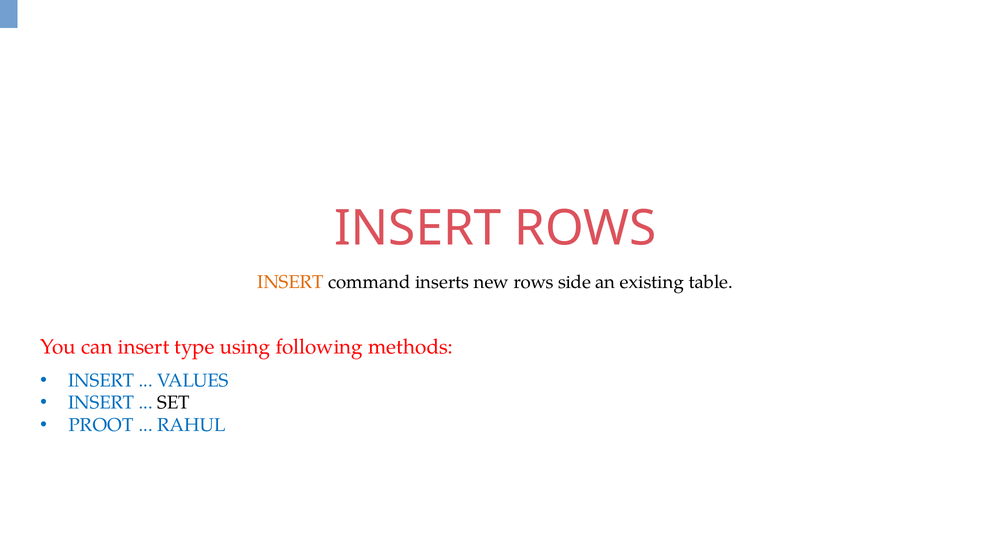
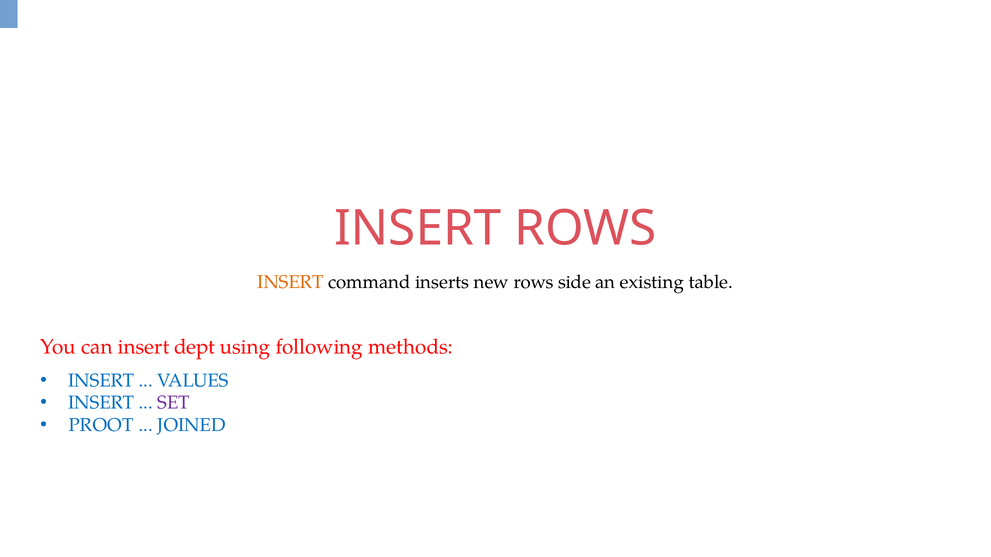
type: type -> dept (195, 347)
SET colour: black -> purple (174, 403)
RAHUL: RAHUL -> JOINED (192, 425)
